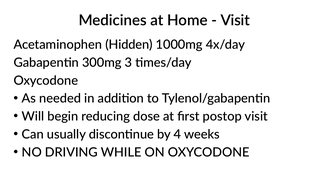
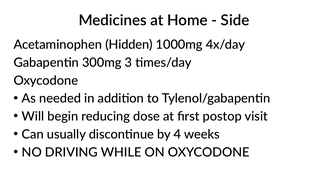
Visit: Visit -> Side (235, 20)
